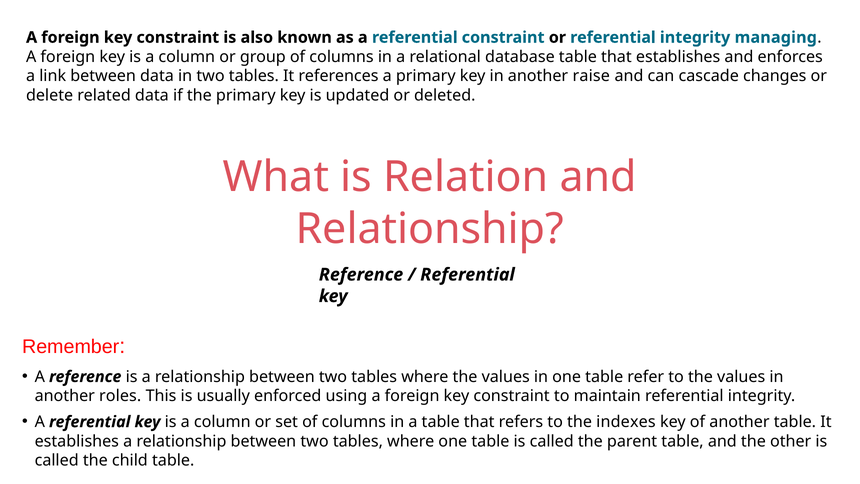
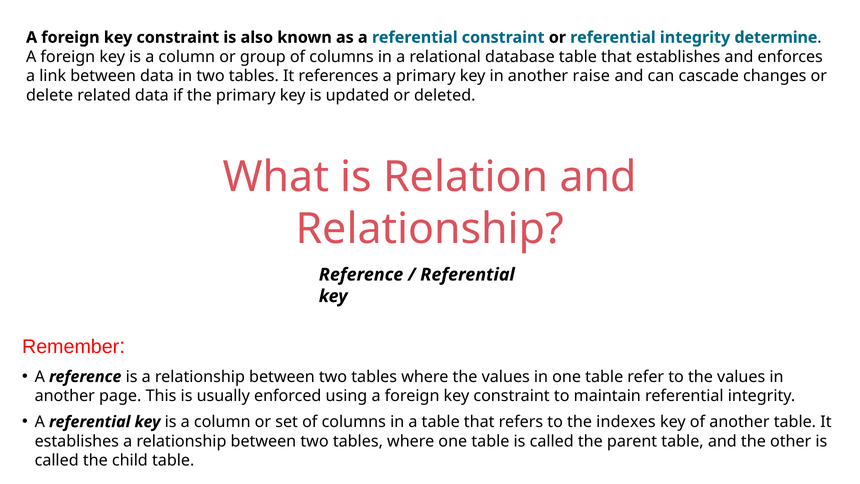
managing: managing -> determine (776, 37)
roles: roles -> page (120, 396)
